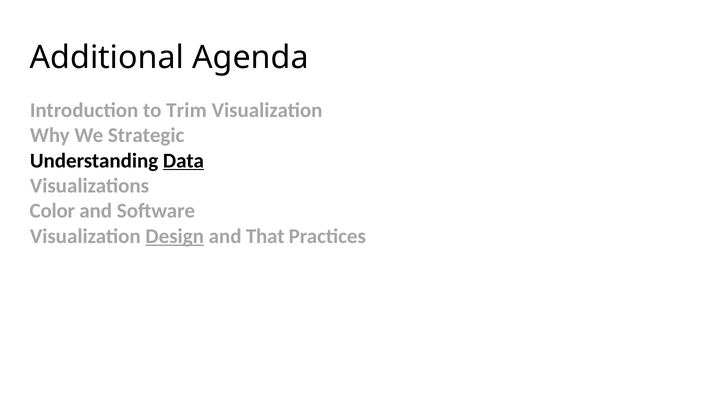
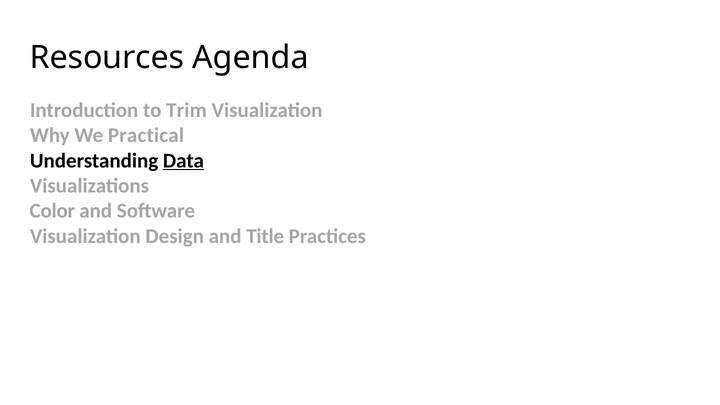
Additional: Additional -> Resources (107, 58)
Strategic: Strategic -> Practical (146, 135)
Design underline: present -> none (175, 236)
That: That -> Title (265, 236)
